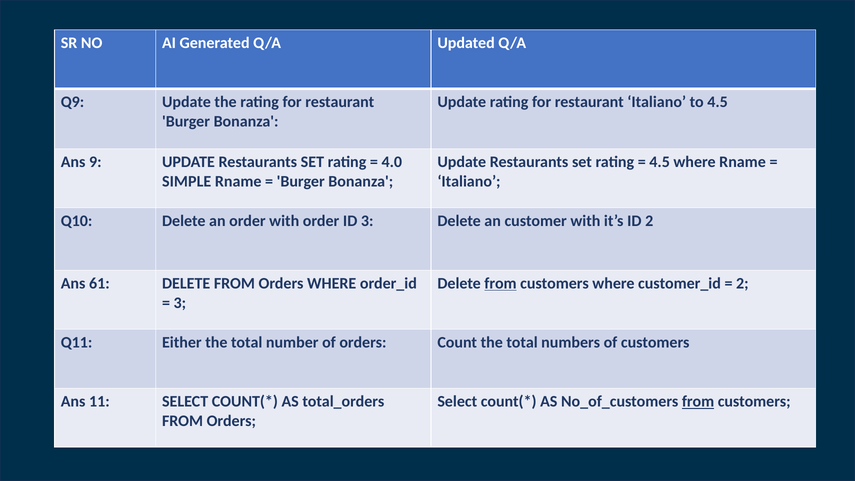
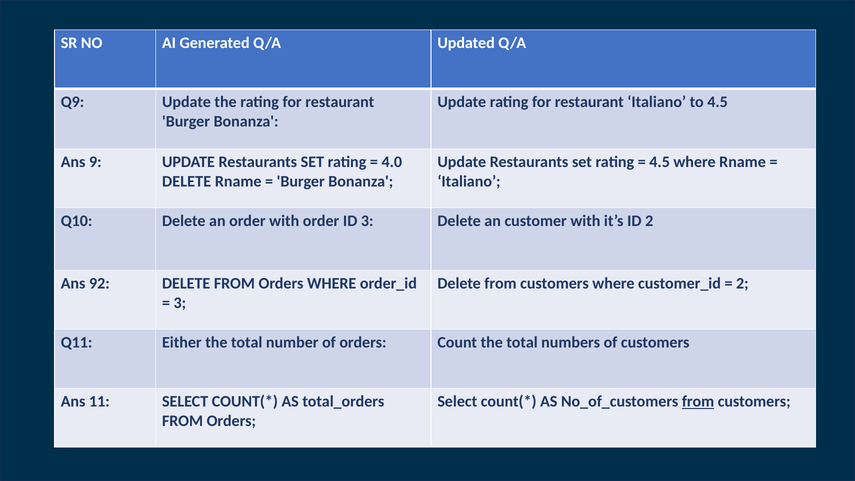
SIMPLE: SIMPLE -> DELETE (187, 181)
61: 61 -> 92 (99, 283)
from underline: present -> none (501, 283)
